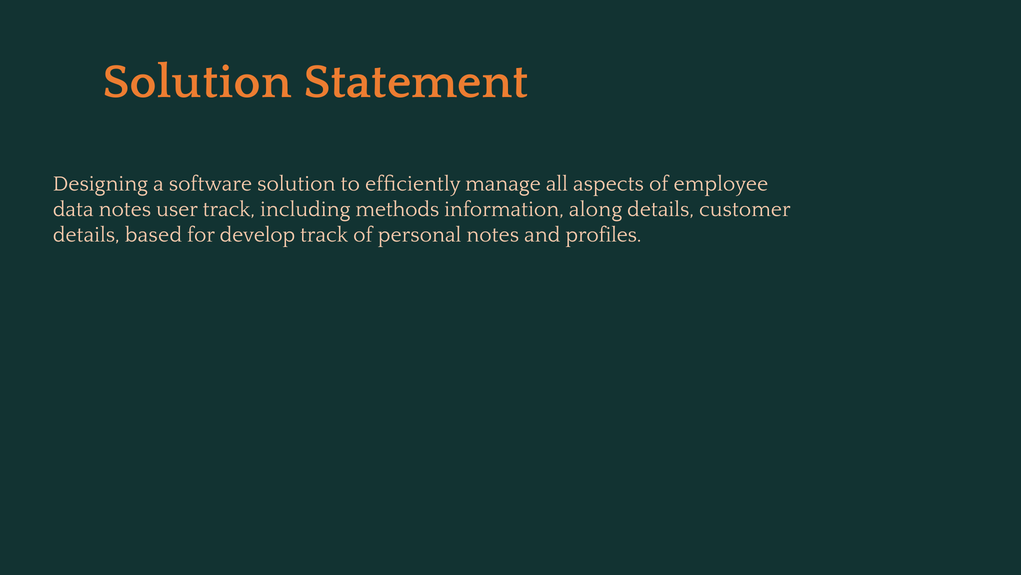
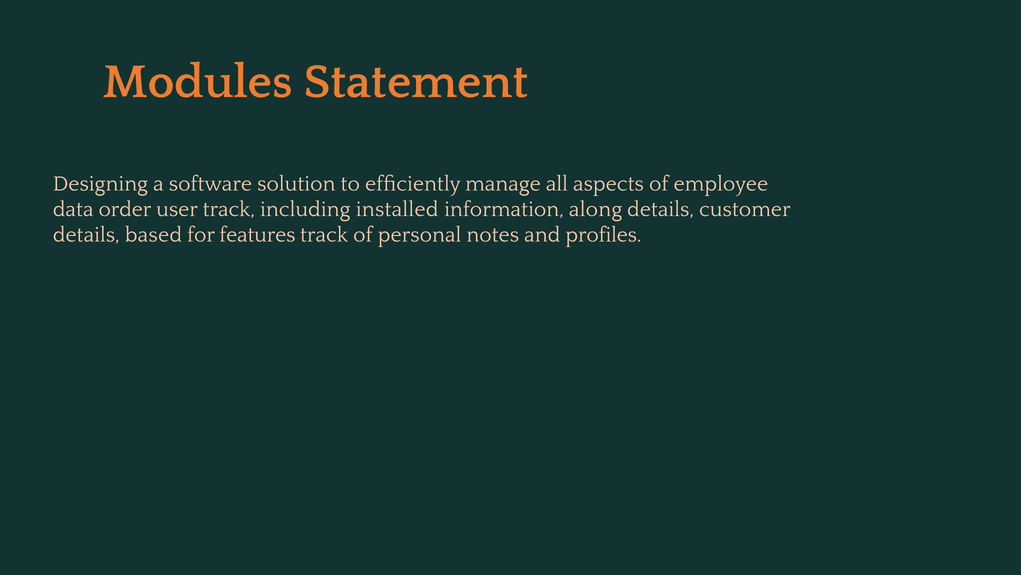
Solution: Solution -> Modules (198, 81)
data notes: notes -> order (125, 209)
methods: methods -> installed (397, 209)
develop: develop -> features (257, 234)
